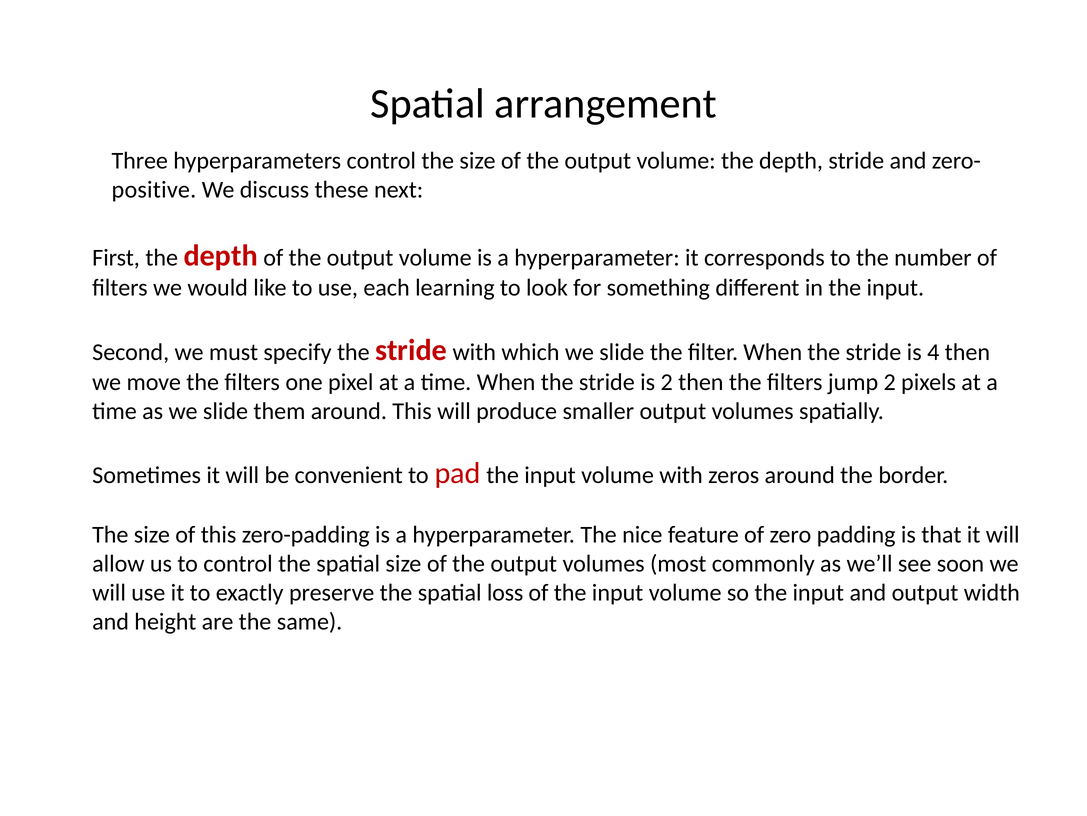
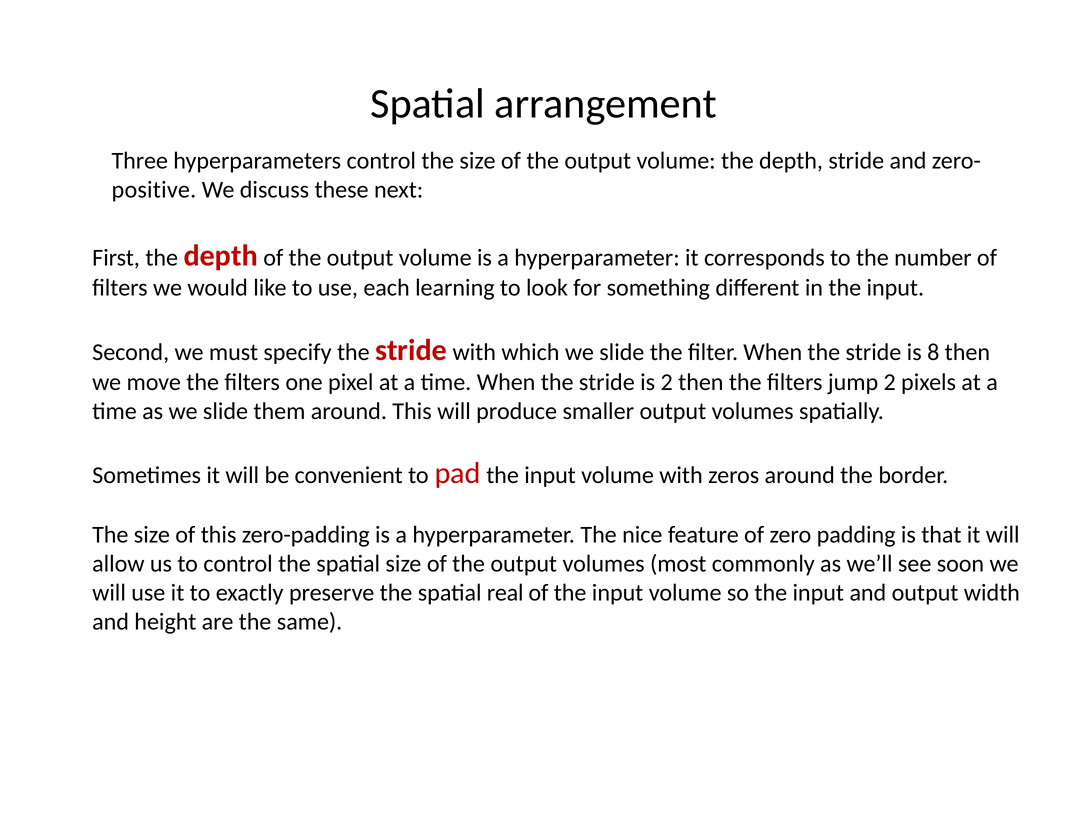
4: 4 -> 8 (933, 352)
loss: loss -> real (505, 592)
